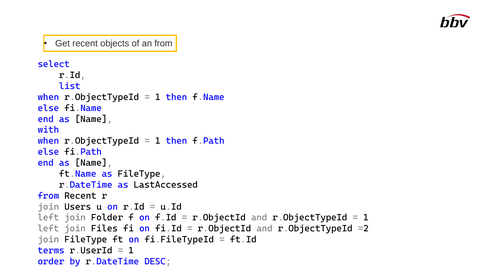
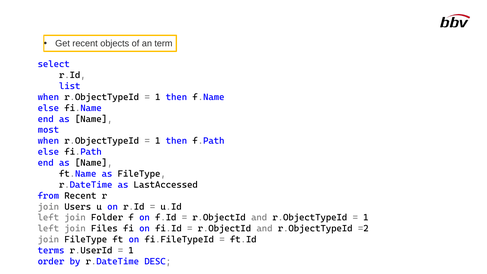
an from: from -> term (163, 44)
with: with -> most (48, 130)
